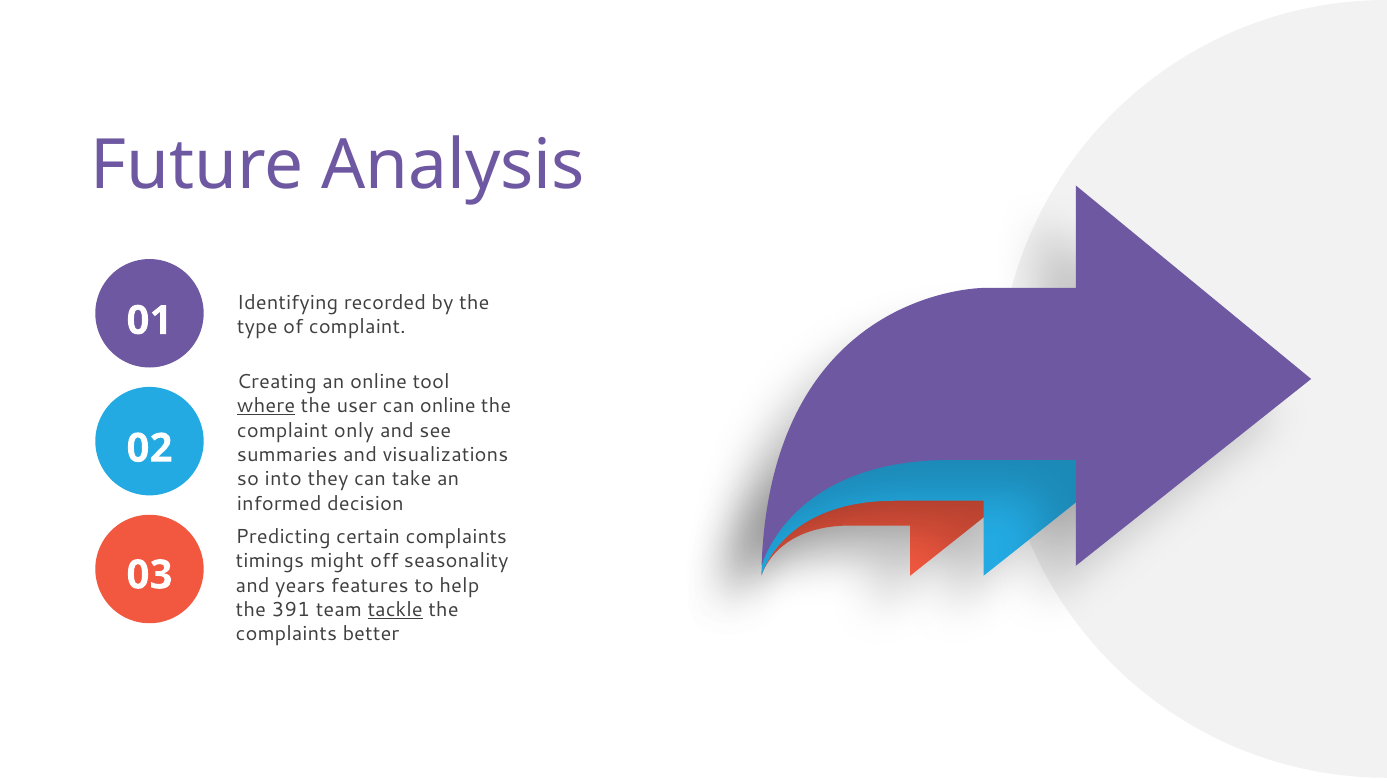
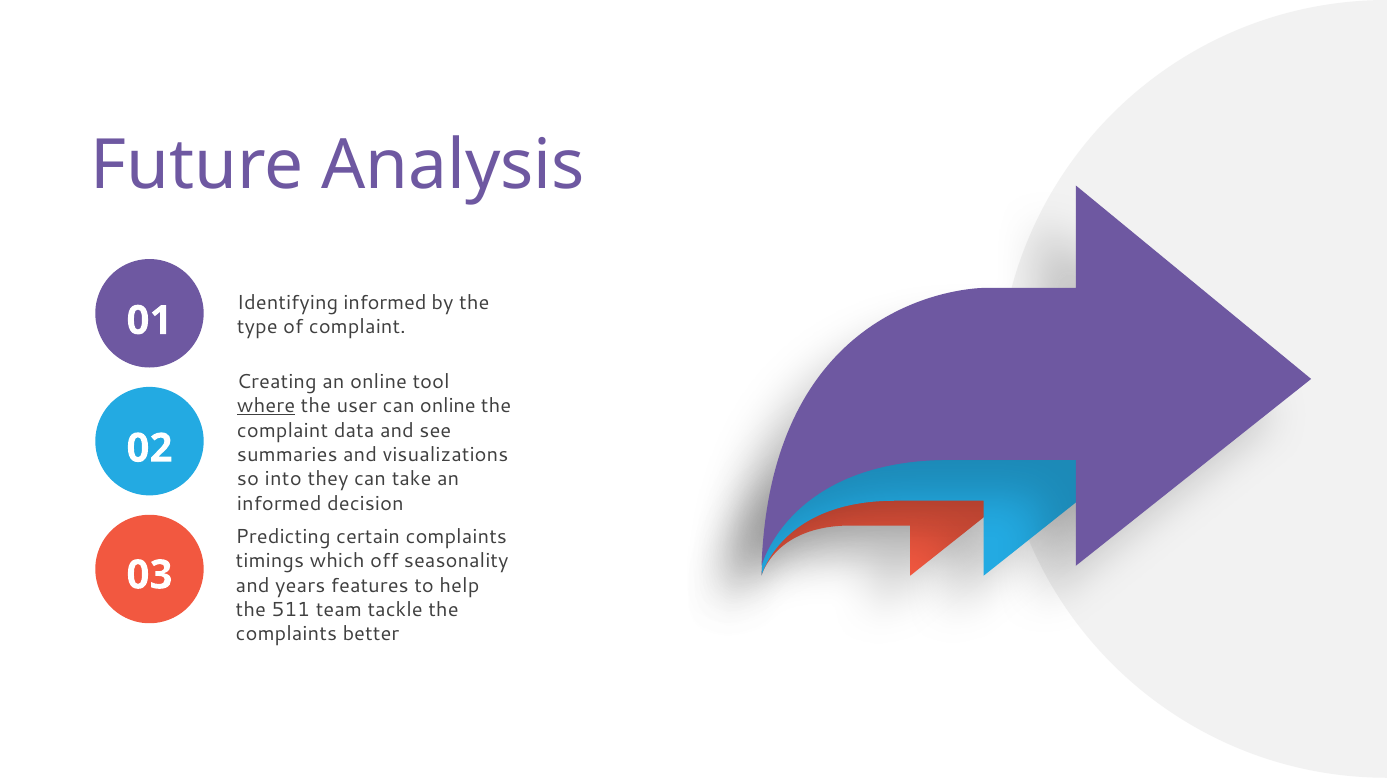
Identifying recorded: recorded -> informed (385, 302)
only: only -> data (354, 430)
might: might -> which (337, 561)
391: 391 -> 511 (291, 609)
tackle underline: present -> none (395, 609)
